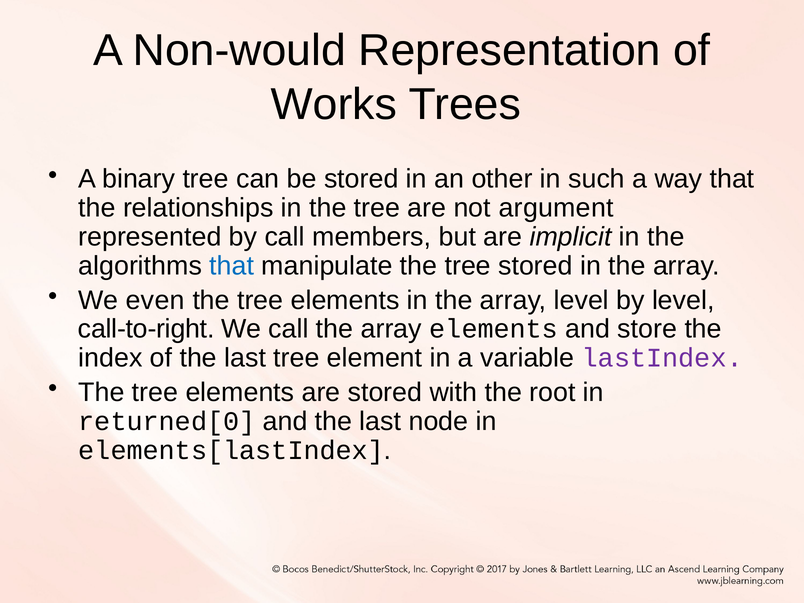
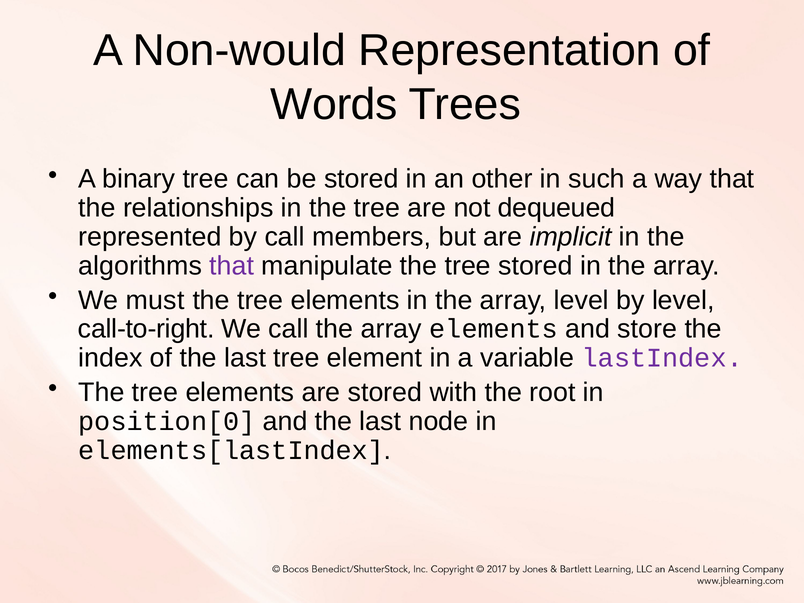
Works: Works -> Words (334, 104)
argument: argument -> dequeued (556, 208)
that colour: blue -> purple (232, 266)
even: even -> must (155, 300)
returned[0: returned[0 -> position[0 (167, 421)
